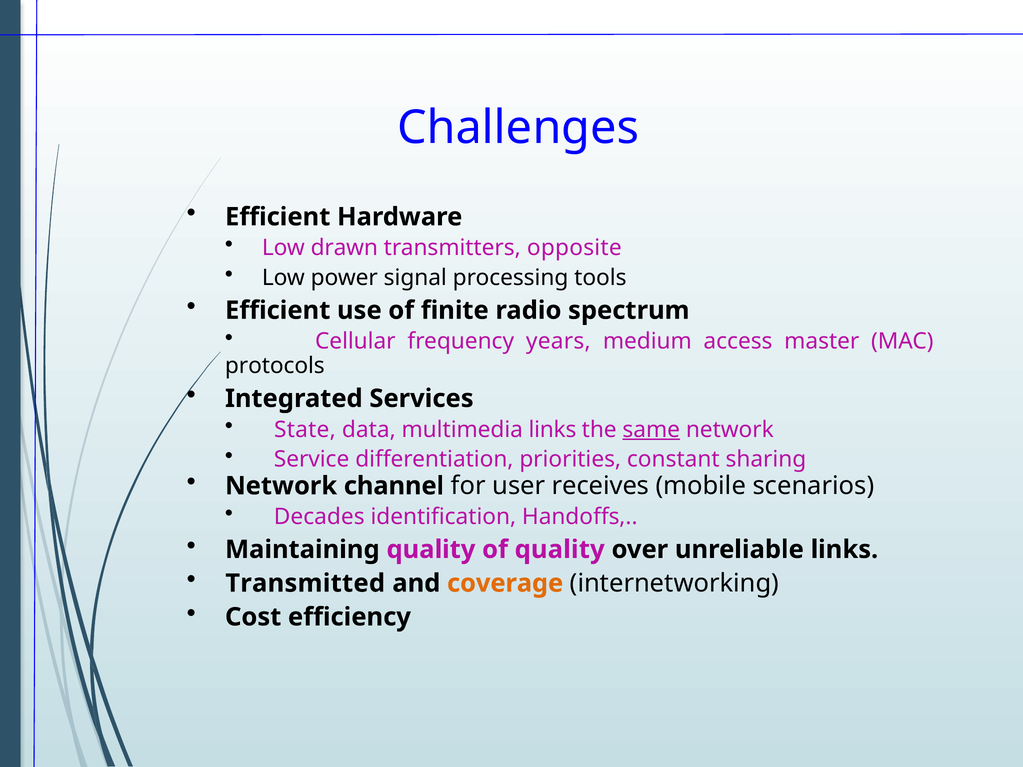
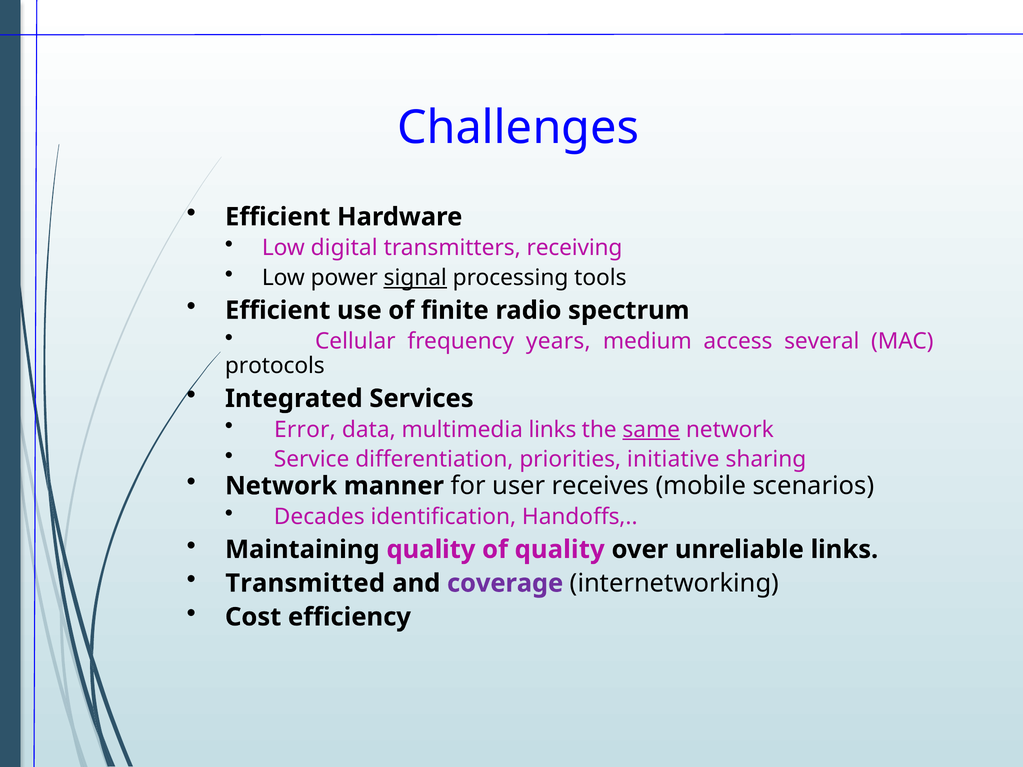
drawn: drawn -> digital (344, 248)
opposite: opposite -> receiving (575, 248)
signal underline: none -> present (415, 278)
master: master -> several (822, 342)
State: State -> Error (305, 430)
constant: constant -> initiative (673, 460)
channel: channel -> manner (394, 486)
coverage colour: orange -> purple (505, 583)
